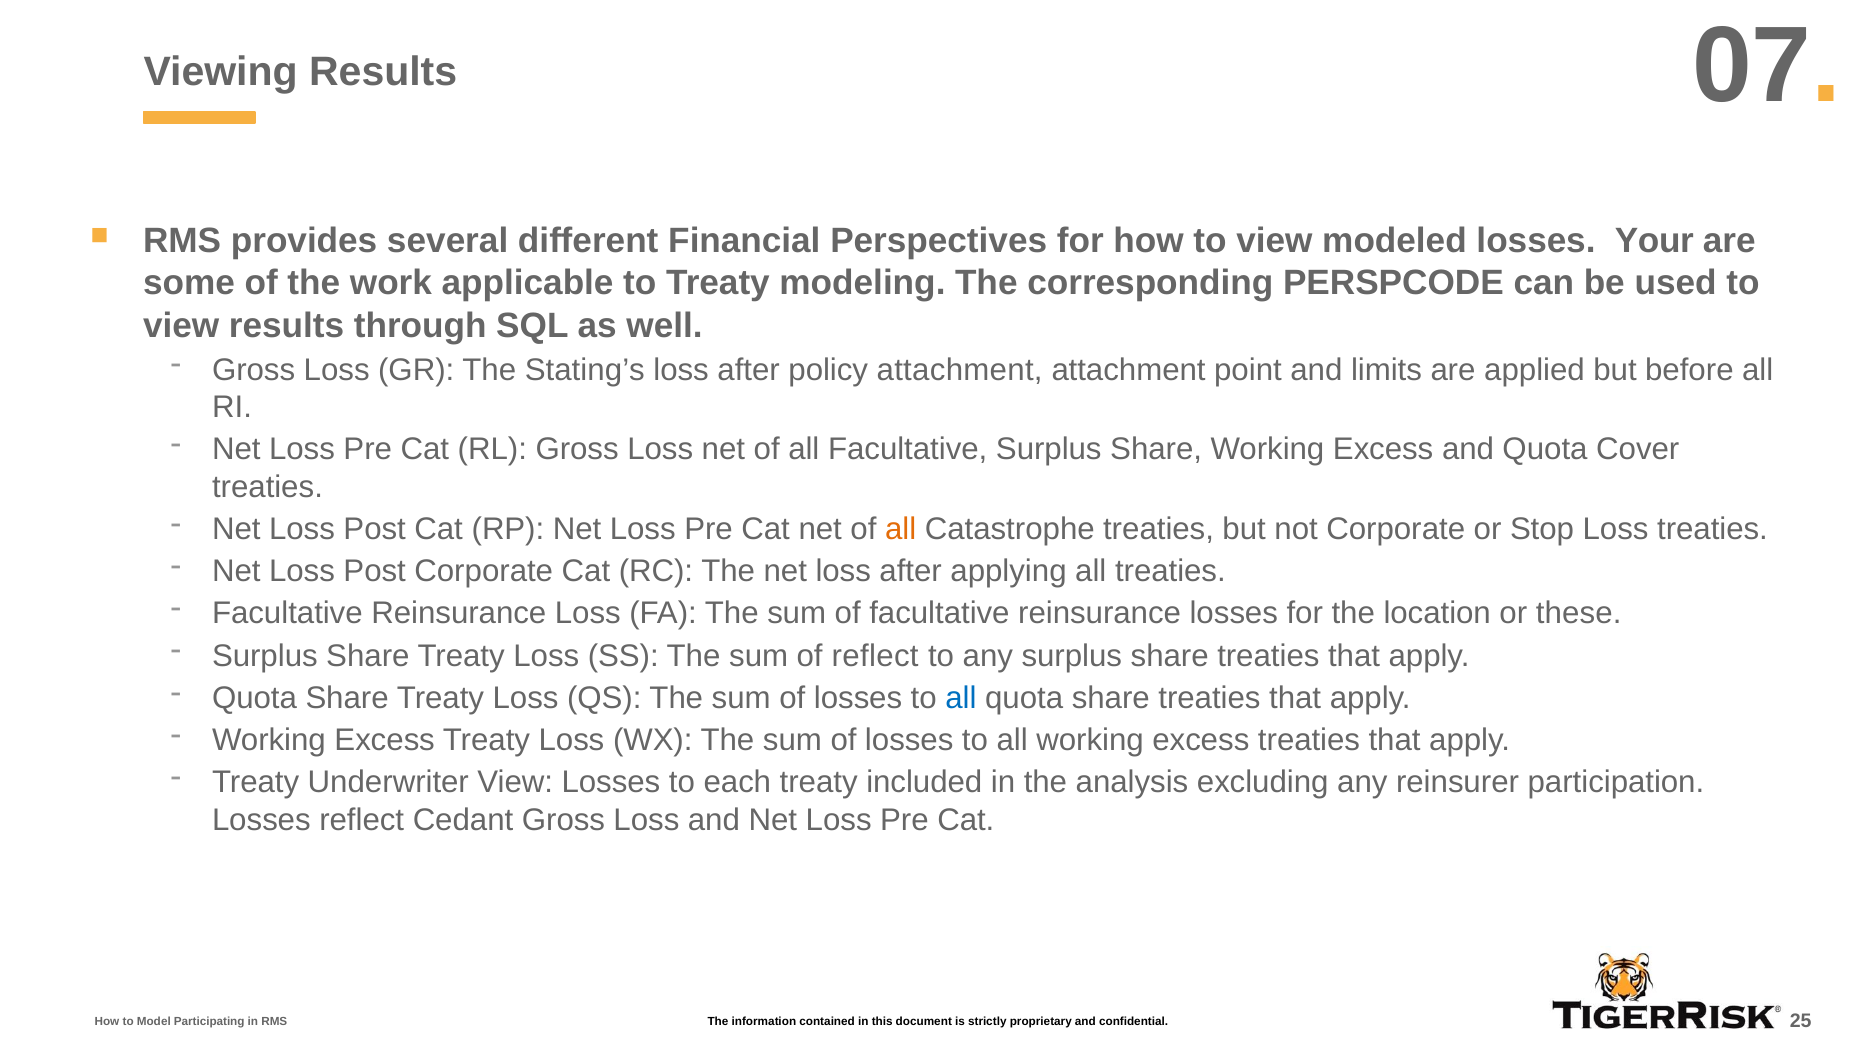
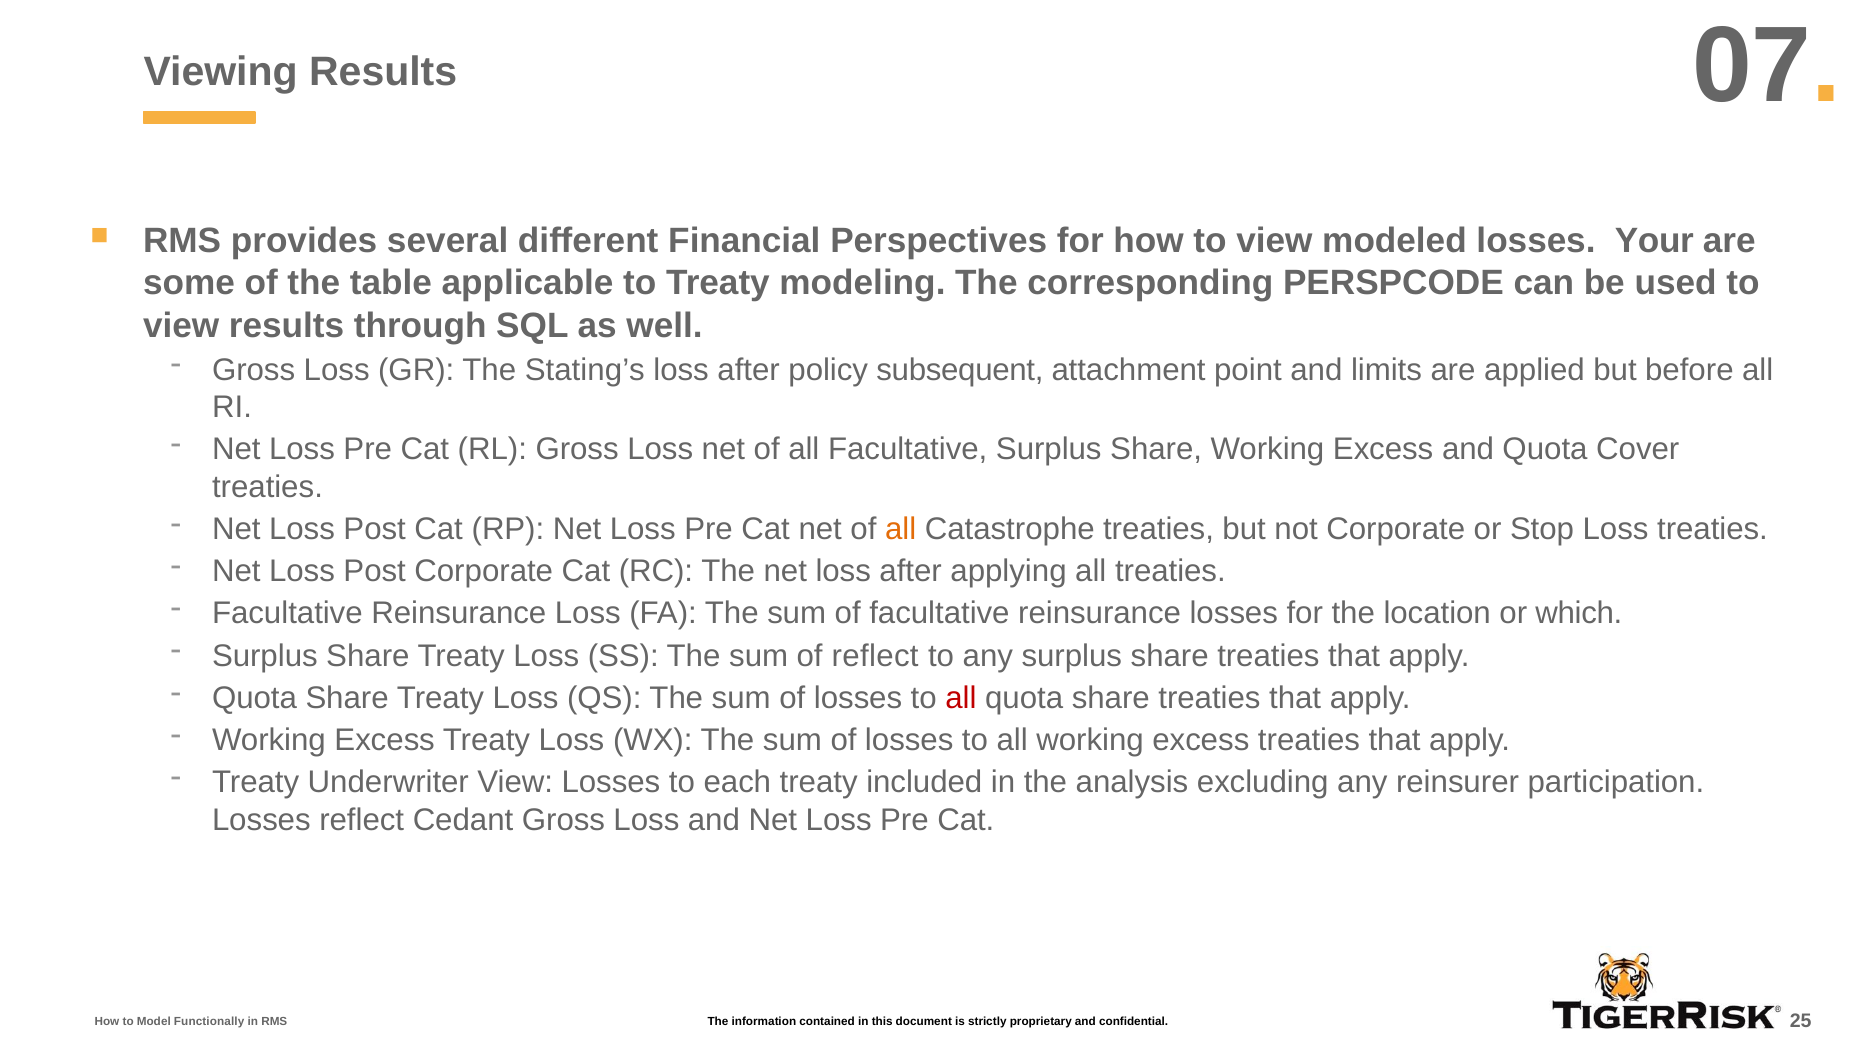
work: work -> table (391, 283)
policy attachment: attachment -> subsequent (960, 370)
these: these -> which (1579, 614)
all colour: blue -> red (961, 698)
Participating: Participating -> Functionally (209, 1022)
